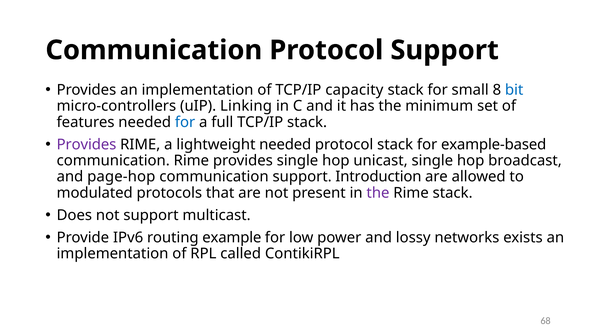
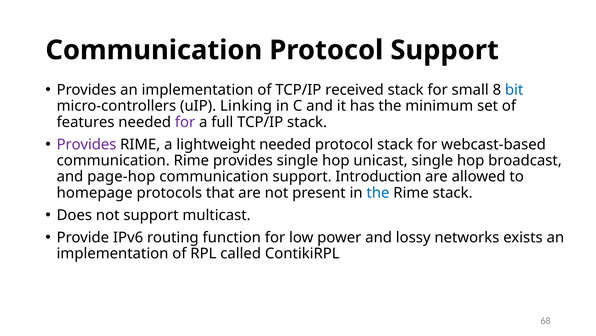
capacity: capacity -> received (354, 90)
for colour: blue -> purple (185, 122)
example-based: example-based -> webcast-based (494, 144)
modulated: modulated -> homepage (95, 192)
the colour: purple -> blue (378, 192)
example: example -> function (232, 237)
